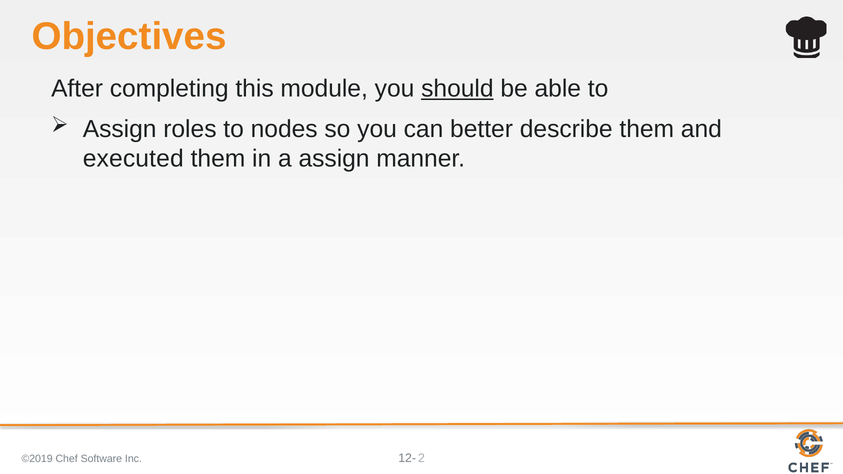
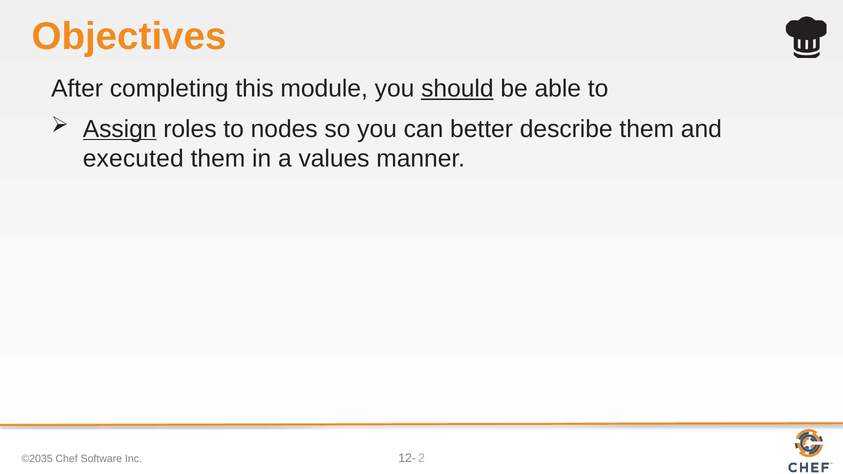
Assign underline: none -> present (120, 129)
a assign: assign -> values (334, 158)
©2019: ©2019 -> ©2035 (37, 459)
